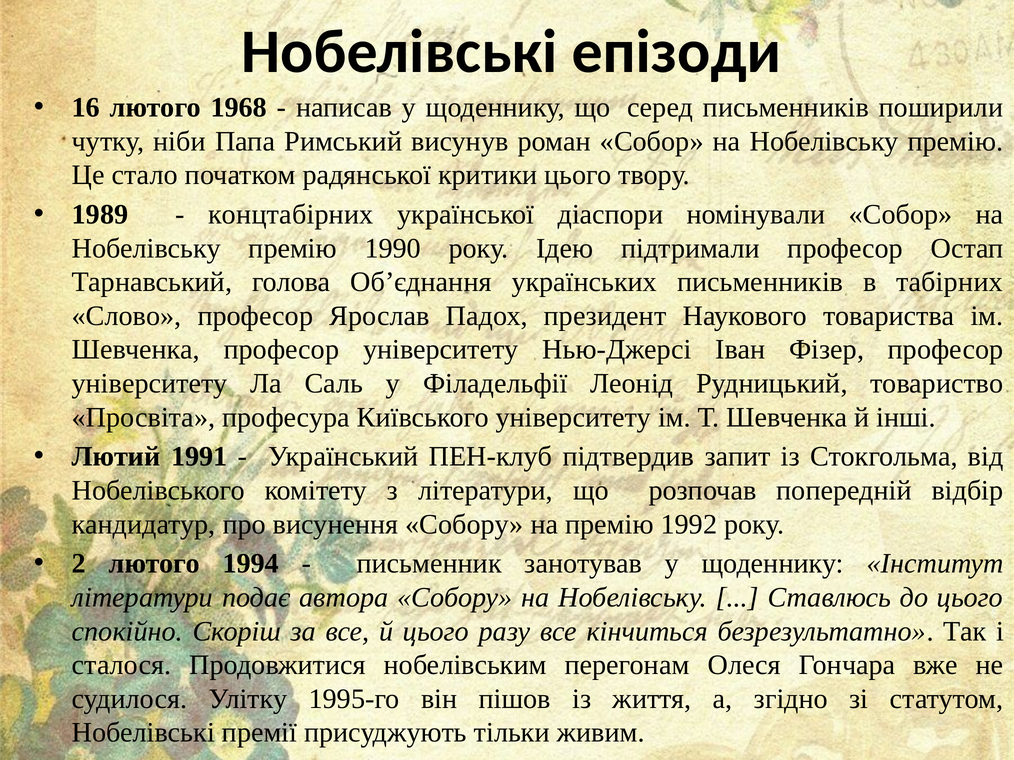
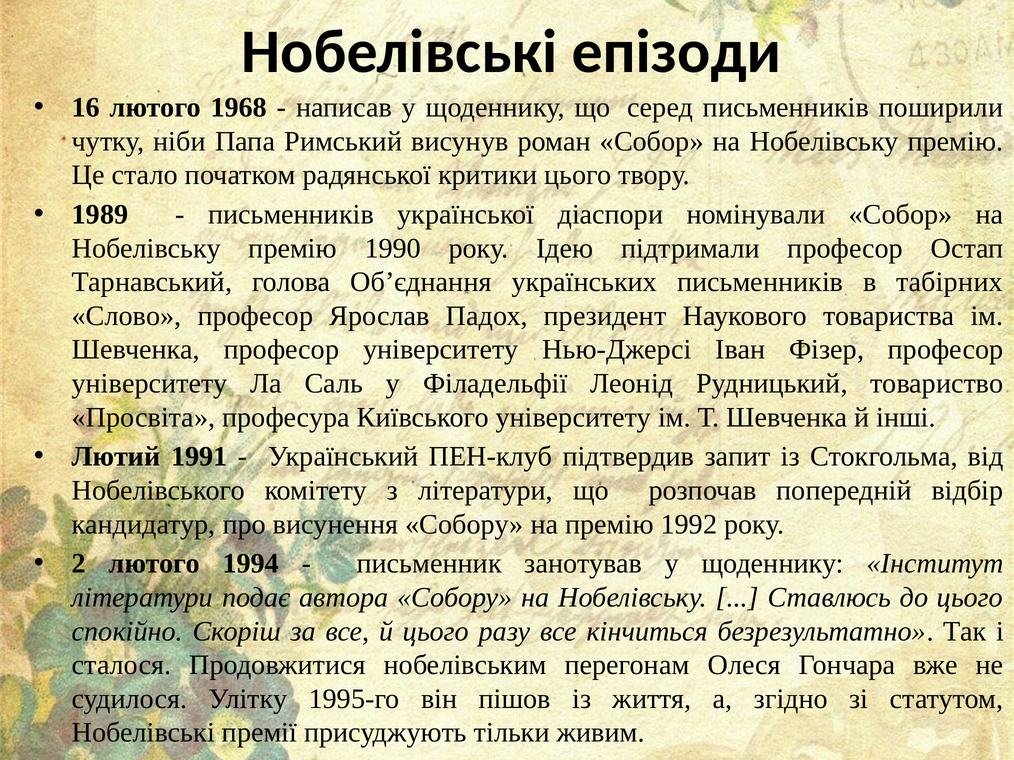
концтабірних: концтабірних -> письменників (291, 215)
